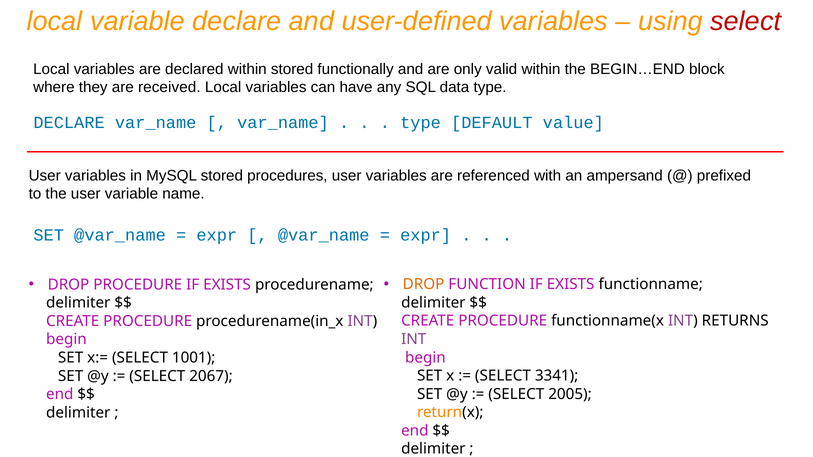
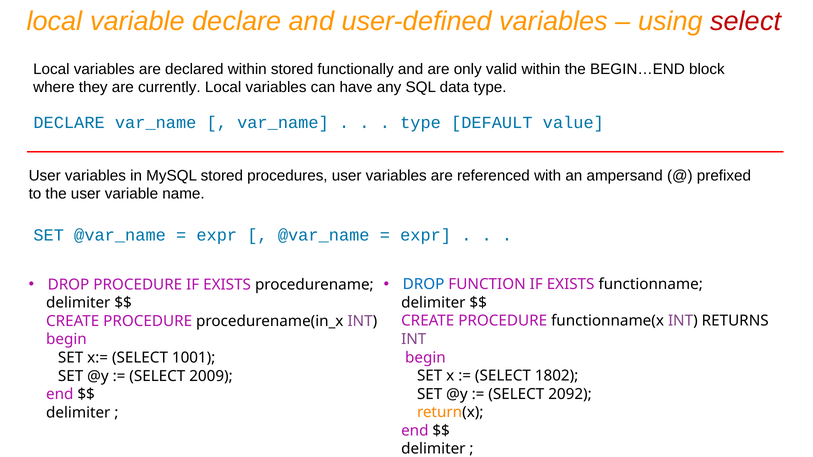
received: received -> currently (169, 87)
DROP colour: orange -> blue (424, 285)
3341: 3341 -> 1802 (557, 376)
2067: 2067 -> 2009 (211, 376)
2005: 2005 -> 2092 (570, 394)
